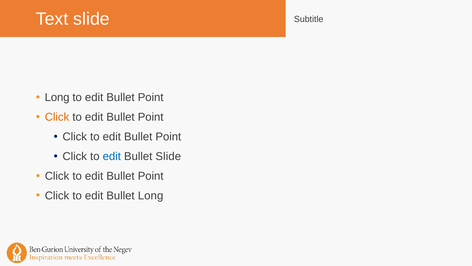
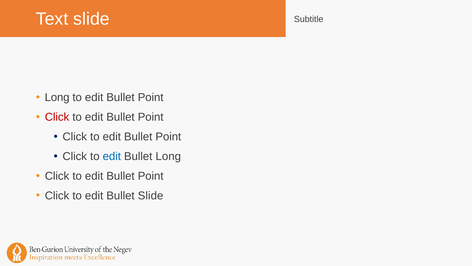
Click colour: orange -> red (57, 117)
Bullet Slide: Slide -> Long (168, 156)
Bullet Long: Long -> Slide (151, 195)
